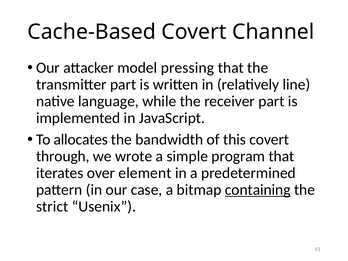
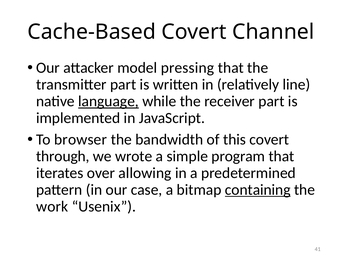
language underline: none -> present (108, 101)
allocates: allocates -> browser (81, 140)
element: element -> allowing (145, 173)
strict: strict -> work (52, 206)
